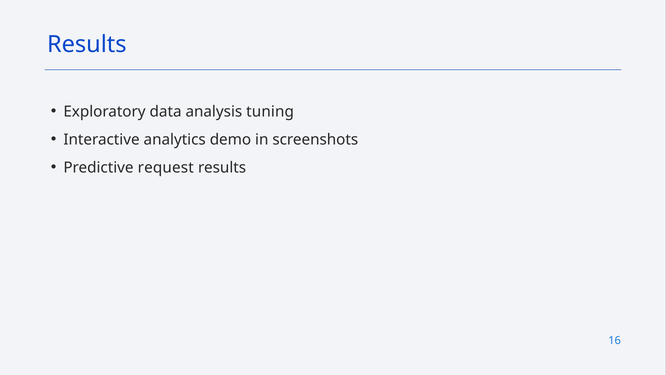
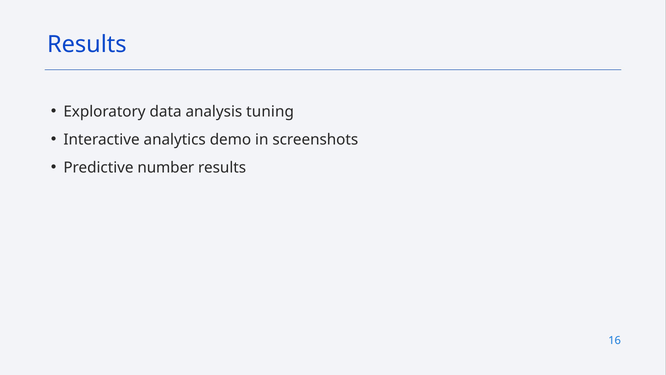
request: request -> number (166, 167)
